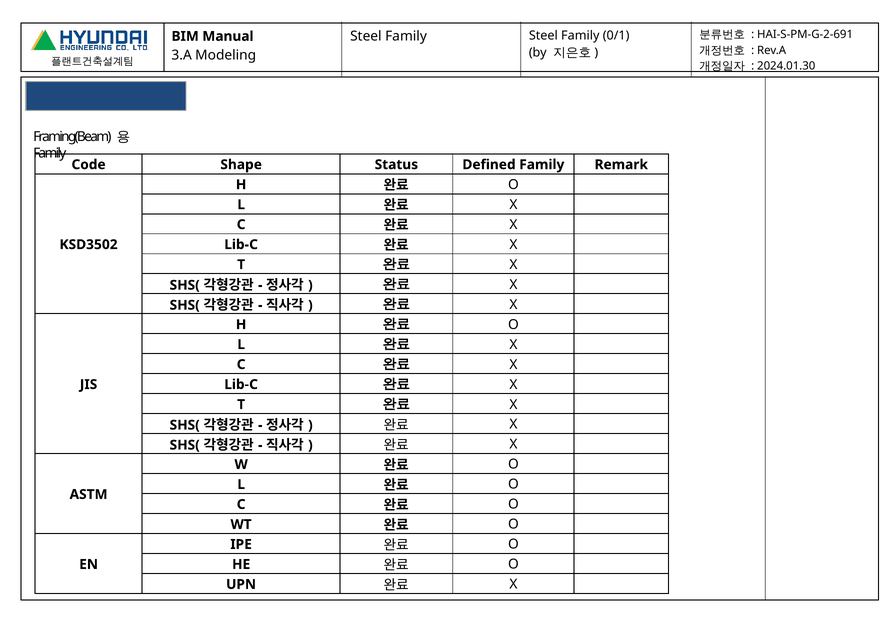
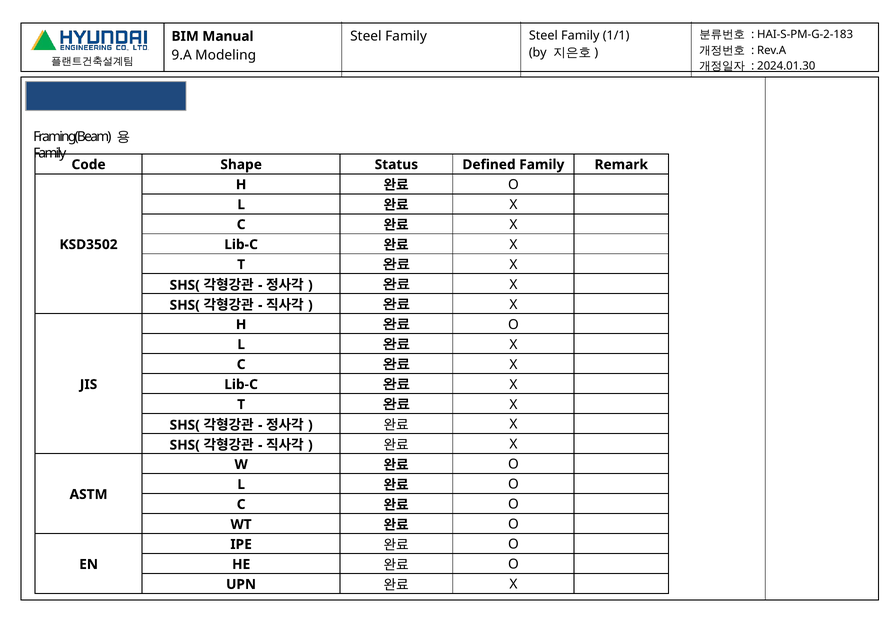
HAI-S-PM-G-2-691: HAI-S-PM-G-2-691 -> HAI-S-PM-G-2-183 (805, 35)
0/1: 0/1 -> 1/1 (616, 35)
3.A: 3.A -> 9.A (182, 55)
